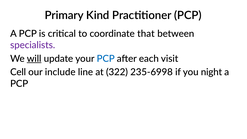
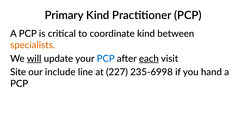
coordinate that: that -> kind (146, 34)
specialists colour: purple -> orange (33, 45)
each underline: none -> present (149, 59)
Cell: Cell -> Site (18, 72)
322: 322 -> 227 (117, 72)
night: night -> hand (211, 72)
